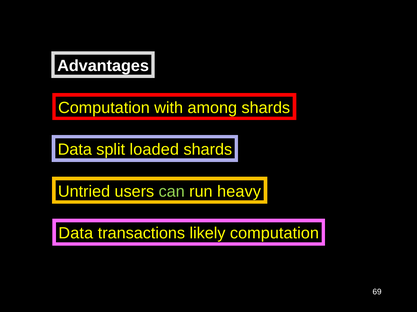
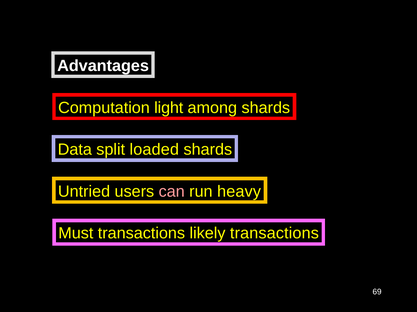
with: with -> light (169, 108)
can colour: light green -> pink (172, 192)
Data: Data -> Must (76, 234)
likely computation: computation -> transactions (274, 234)
